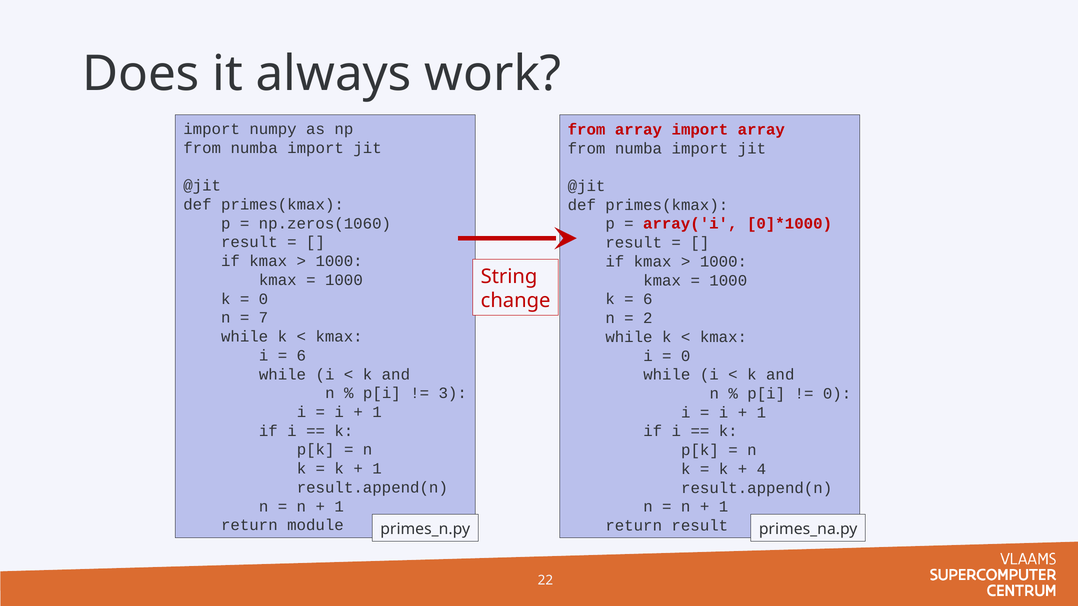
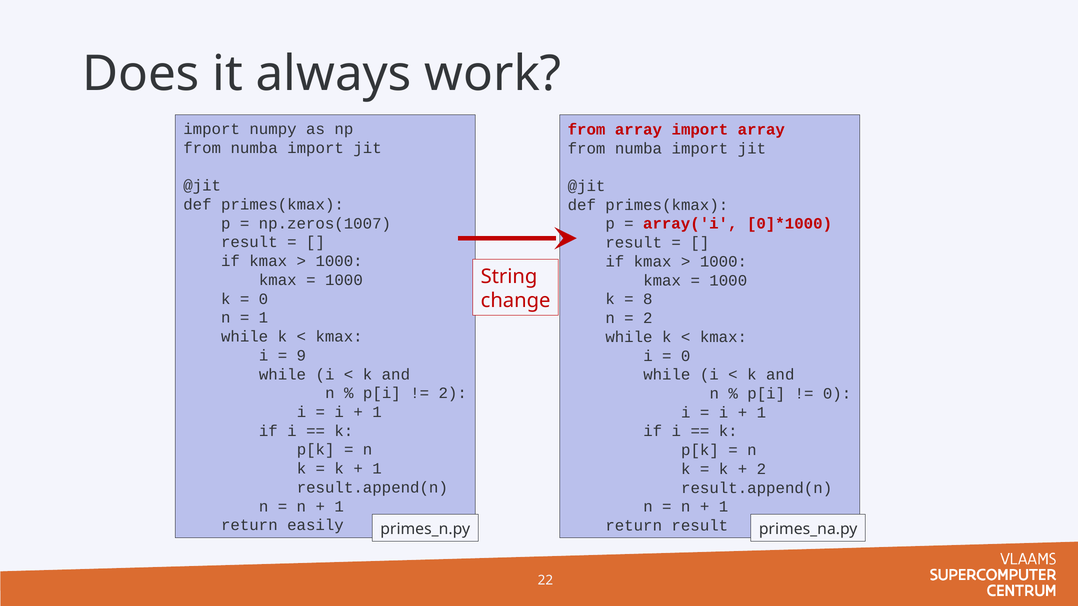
np.zeros(1060: np.zeros(1060 -> np.zeros(1007 (325, 224)
6: 6 -> 8 (648, 299)
7: 7 -> 1 (263, 318)
6: 6 -> 9 (301, 356)
3: 3 -> 2 (453, 393)
4: 4 -> 2 (761, 469)
module: module -> easily (315, 526)
